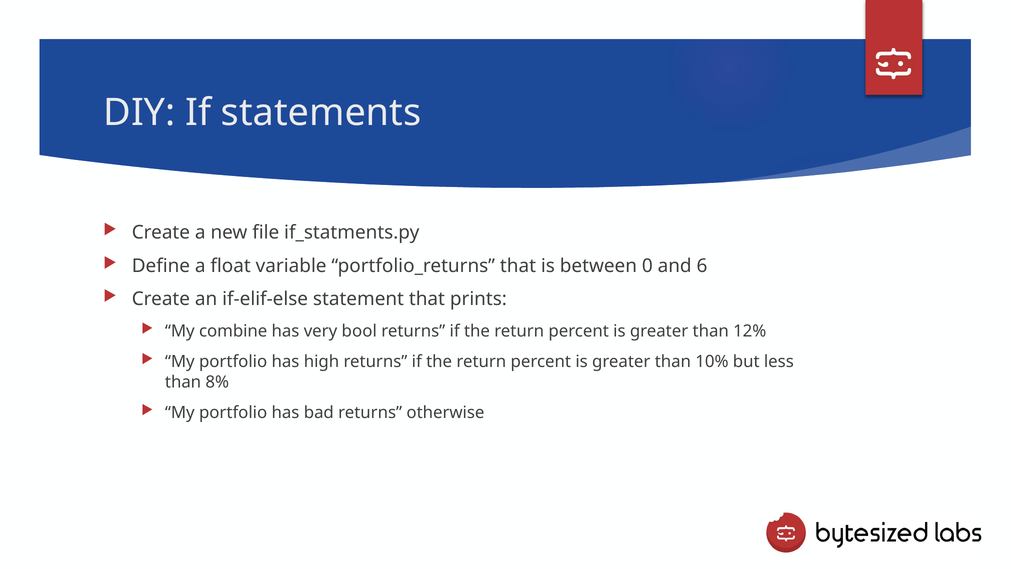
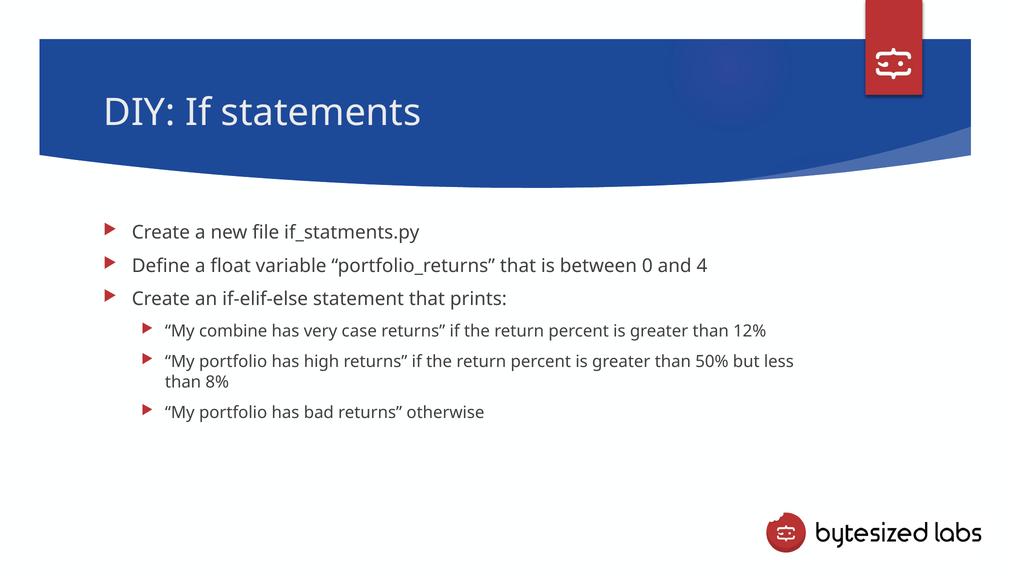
6: 6 -> 4 (702, 266)
bool: bool -> case (359, 331)
10%: 10% -> 50% (712, 362)
